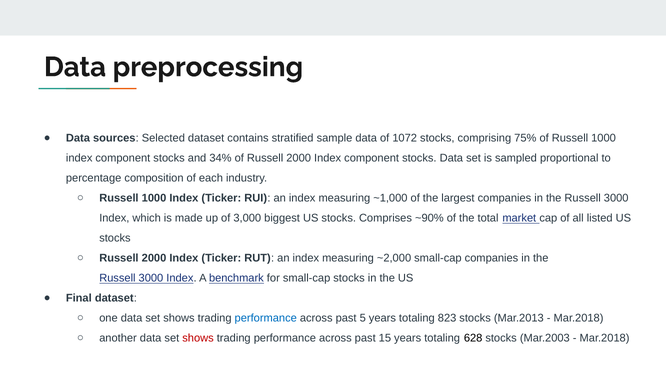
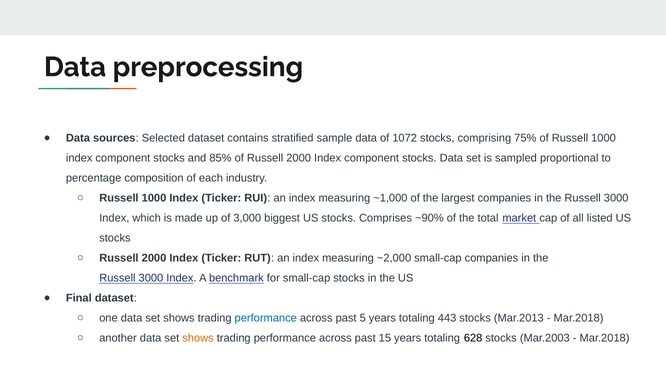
34%: 34% -> 85% (220, 158)
823: 823 -> 443 (447, 318)
shows colour: red -> orange (198, 338)
